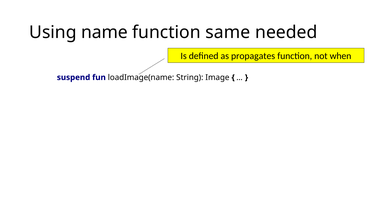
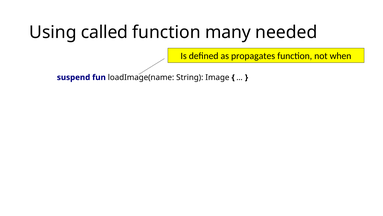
name: name -> called (104, 32)
same: same -> many (228, 32)
